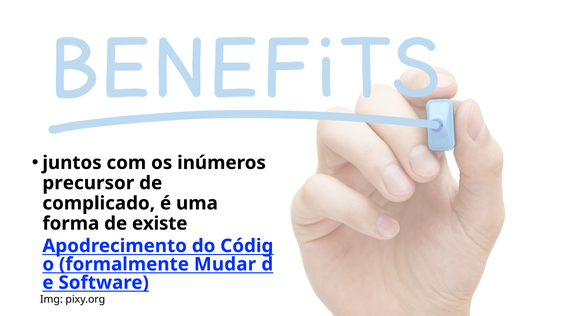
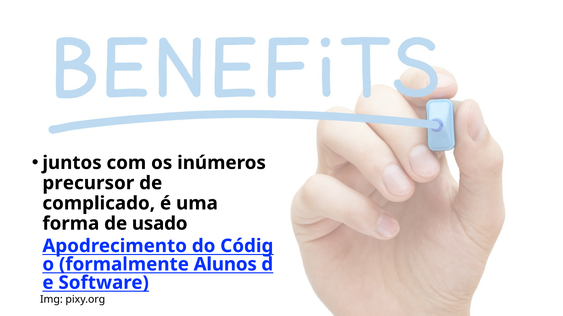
existe: existe -> usado (160, 224)
Mudar: Mudar -> Alunos (225, 265)
